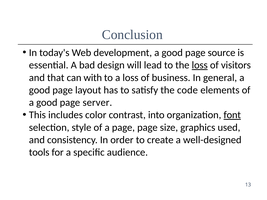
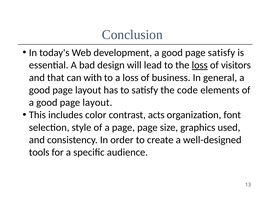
page source: source -> satisfy (221, 53)
server: server -> layout (97, 103)
into: into -> acts (156, 115)
font underline: present -> none (232, 115)
